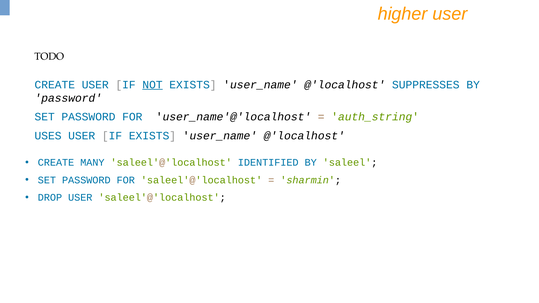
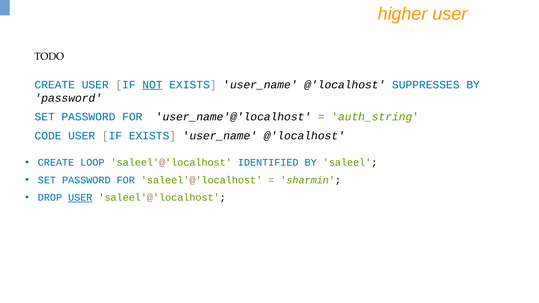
USES: USES -> CODE (48, 136)
MANY: MANY -> LOOP (92, 163)
USER underline: none -> present (80, 198)
